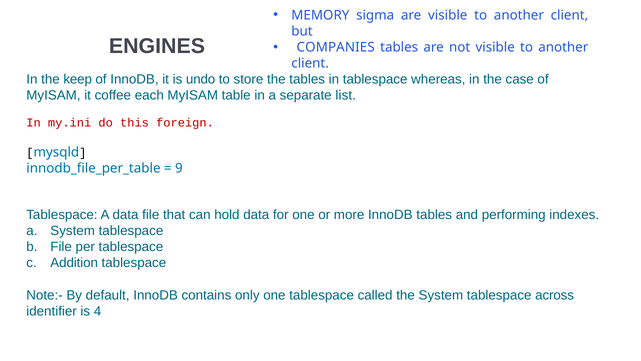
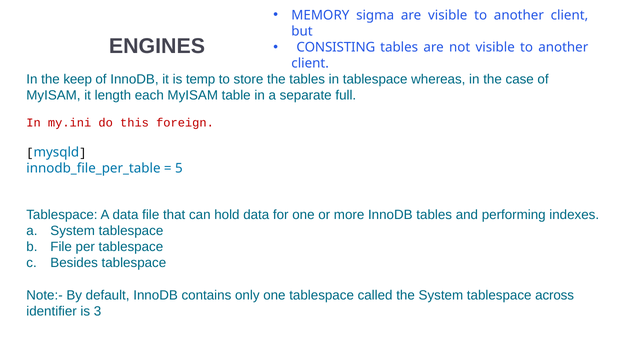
COMPANIES: COMPANIES -> CONSISTING (336, 47)
undo: undo -> temp (201, 79)
coffee: coffee -> length (113, 95)
list: list -> full (346, 95)
9: 9 -> 5 (179, 168)
Addition: Addition -> Besides (74, 263)
4: 4 -> 3 (98, 311)
